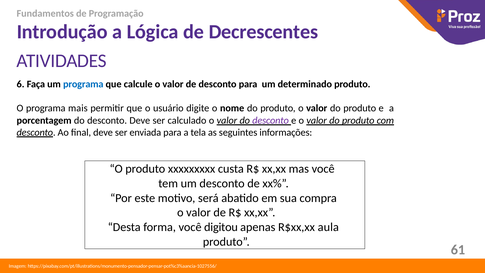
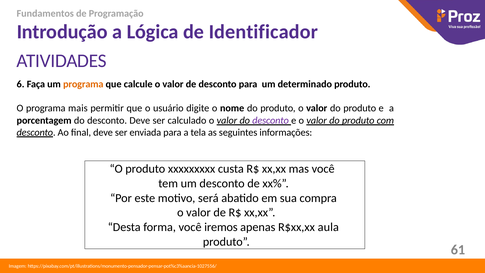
Decrescentes: Decrescentes -> Identificador (263, 32)
programa colour: blue -> orange (83, 84)
digitou: digitou -> iremos (221, 227)
